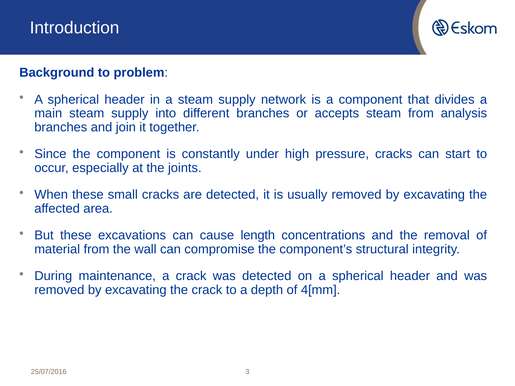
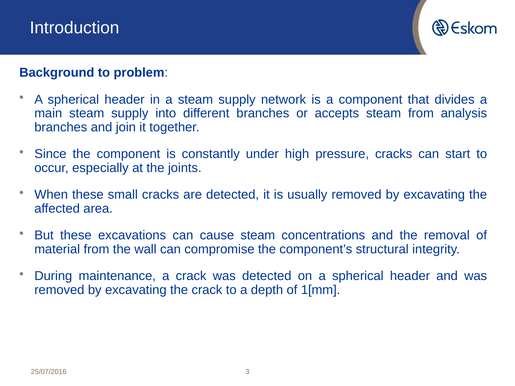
cause length: length -> steam (258, 236)
4[mm: 4[mm -> 1[mm (321, 290)
